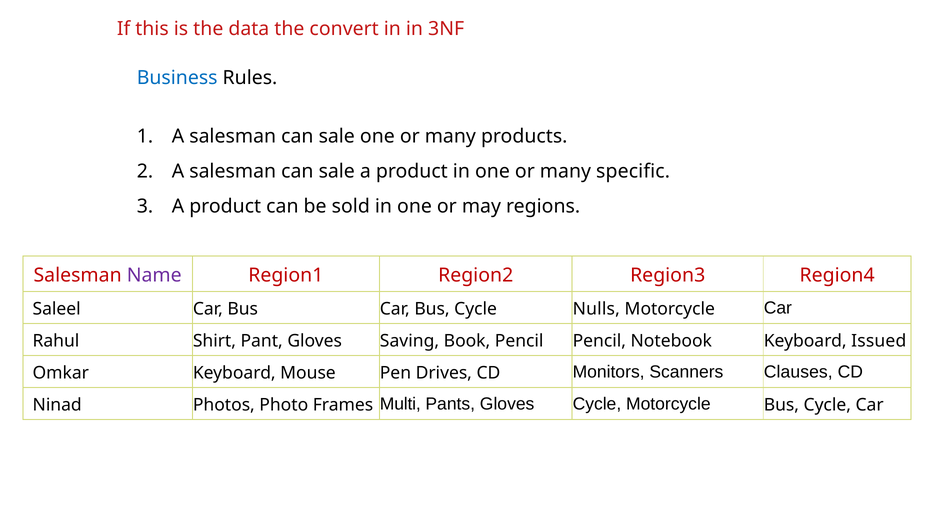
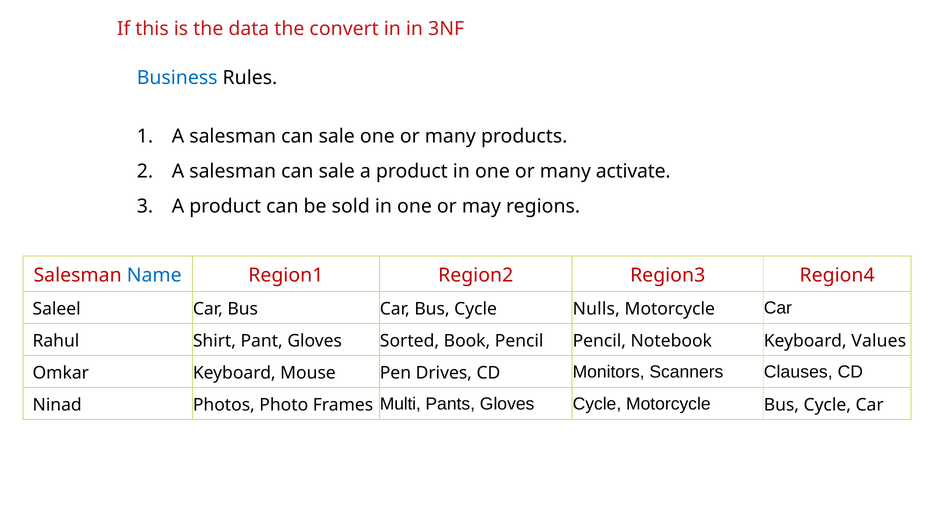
specific: specific -> activate (633, 171)
Name colour: purple -> blue (154, 276)
Saving: Saving -> Sorted (409, 341)
Issued: Issued -> Values (879, 341)
